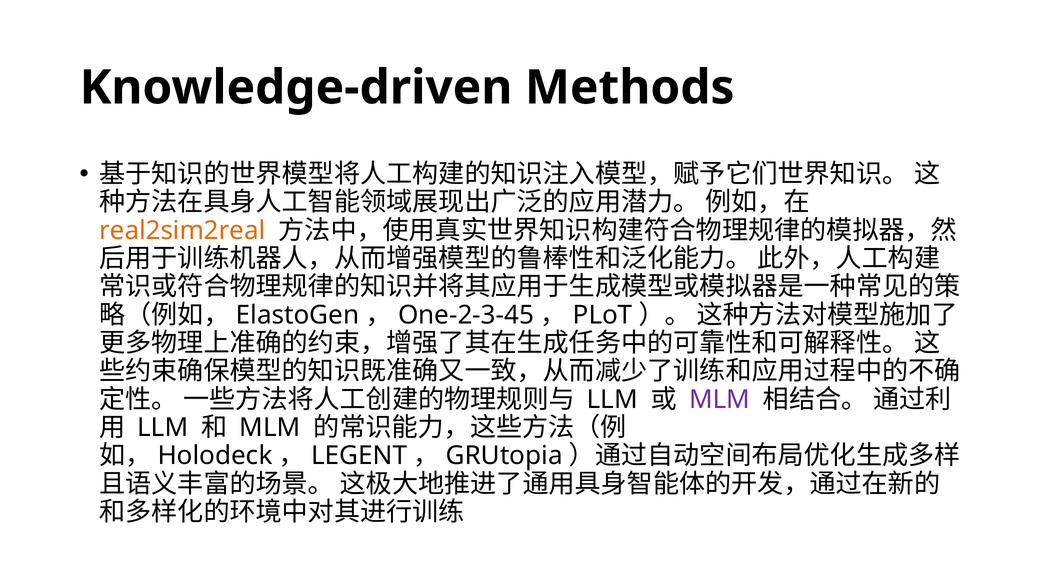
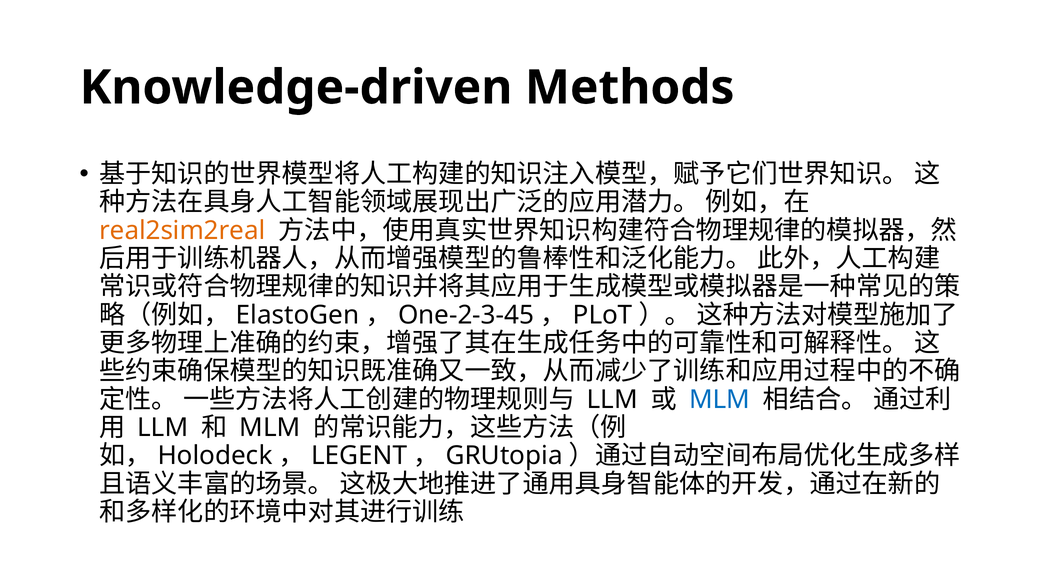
MLM colour: purple -> blue (720, 400)
